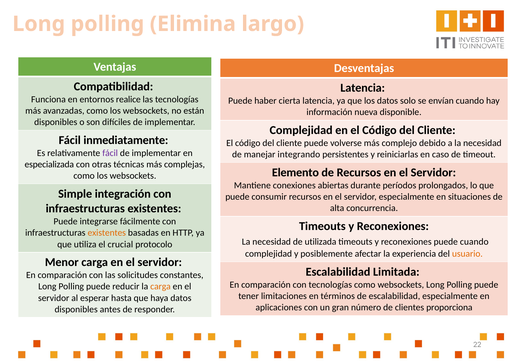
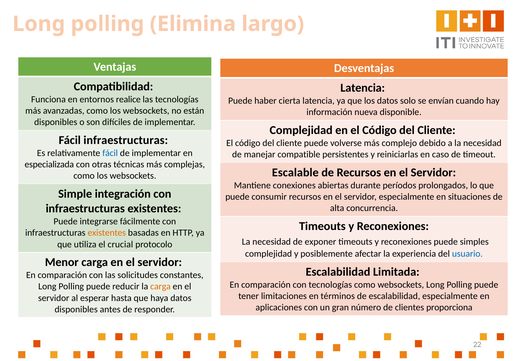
Fácil inmediatamente: inmediatamente -> infraestructuras (126, 140)
fácil colour: purple -> blue (110, 153)
integrando: integrando -> compatible (299, 155)
Elemento: Elemento -> Escalable (295, 173)
utilizada: utilizada -> exponer (320, 242)
puede cuando: cuando -> simples (474, 242)
usuario colour: orange -> blue (467, 254)
